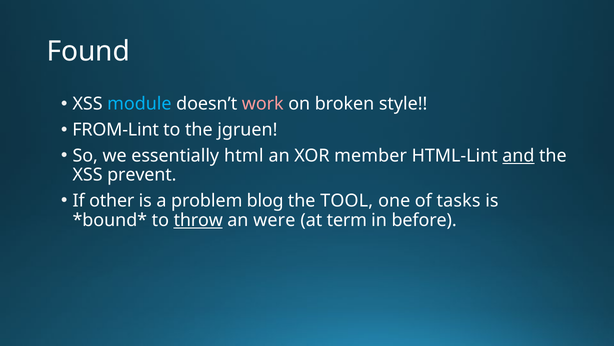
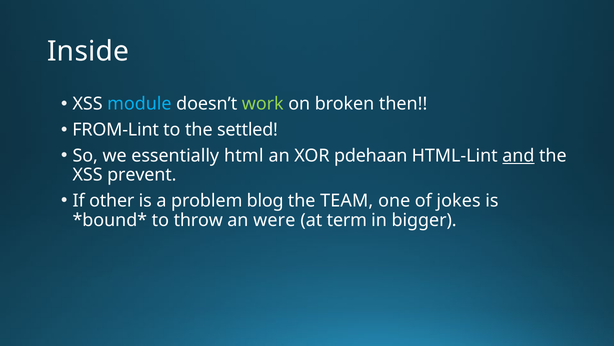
Found: Found -> Inside (88, 52)
work colour: pink -> light green (263, 104)
style: style -> then (403, 104)
jgruen: jgruen -> settled (247, 130)
member: member -> pdehaan (371, 155)
TOOL: TOOL -> TEAM (347, 200)
tasks: tasks -> jokes (459, 200)
throw underline: present -> none (198, 220)
before: before -> bigger (424, 220)
